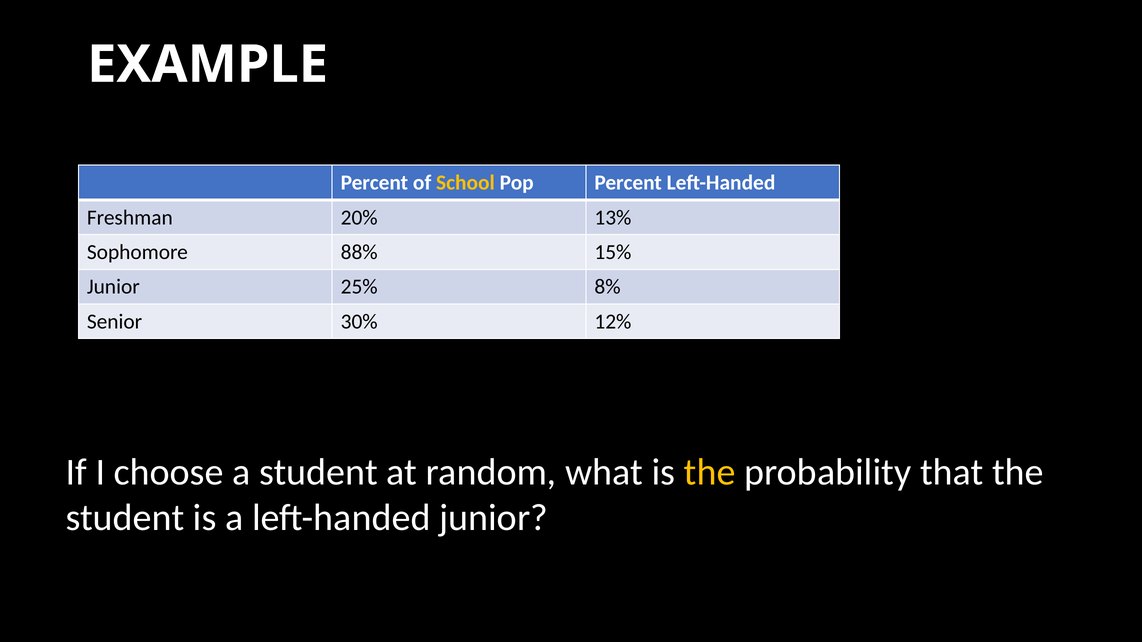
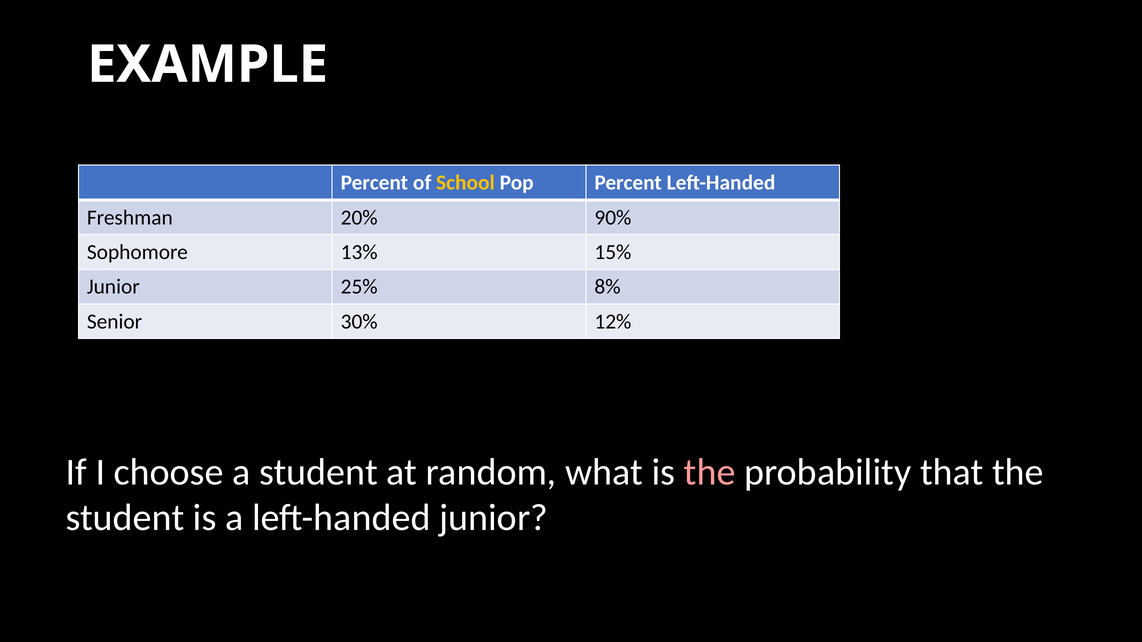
13%: 13% -> 90% (613, 218)
88%: 88% -> 13% (359, 252)
the colour: yellow -> pink (710, 472)
